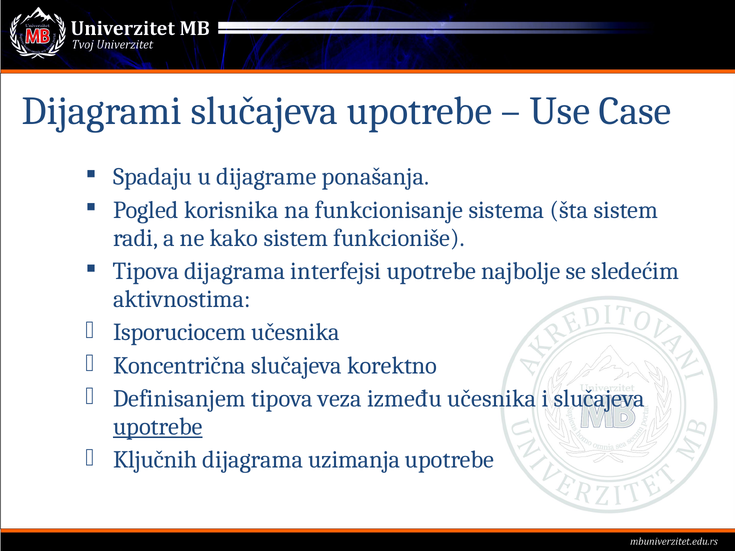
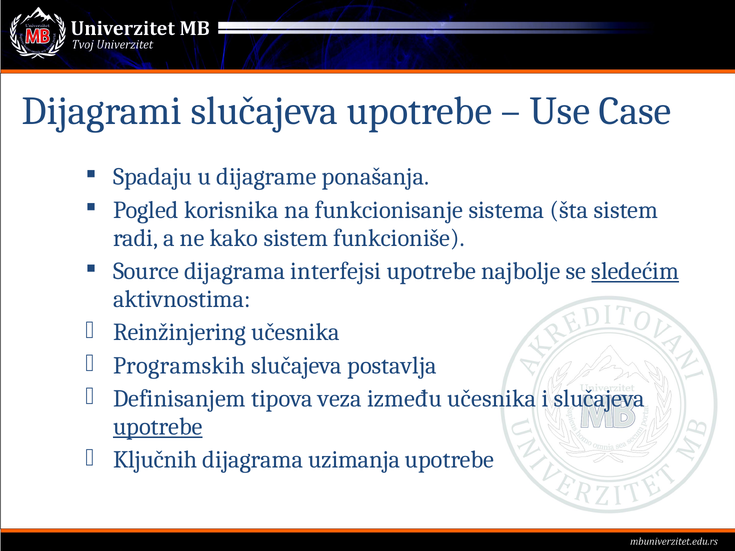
Tipova: Tipova -> Source (146, 271)
sledećim underline: none -> present (635, 271)
Isporuciocem: Isporuciocem -> Reinžinjering (180, 333)
Koncentrična: Koncentrična -> Programskih (179, 366)
korektno: korektno -> postavlja (392, 366)
